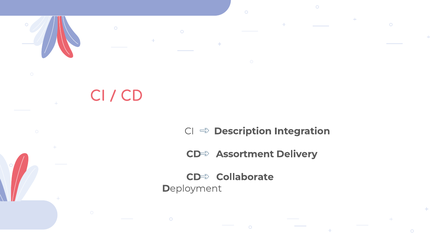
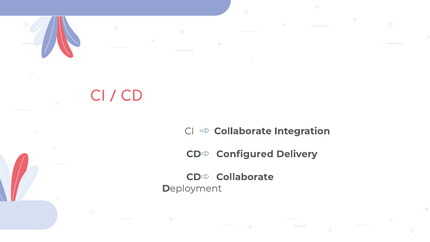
CI Description: Description -> Collaborate (243, 131)
Assortment: Assortment -> Configured (245, 154)
